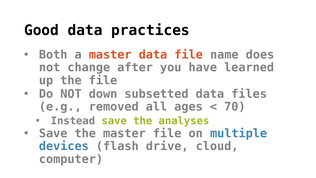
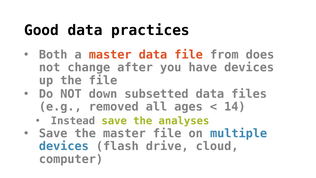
name: name -> from (224, 55)
have learned: learned -> devices (249, 67)
70: 70 -> 14 (235, 107)
